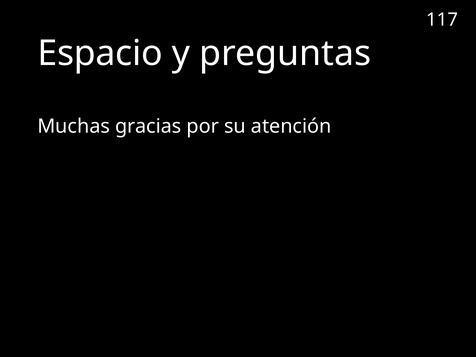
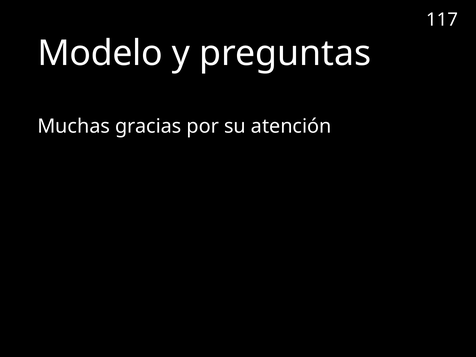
Espacio: Espacio -> Modelo (100, 53)
